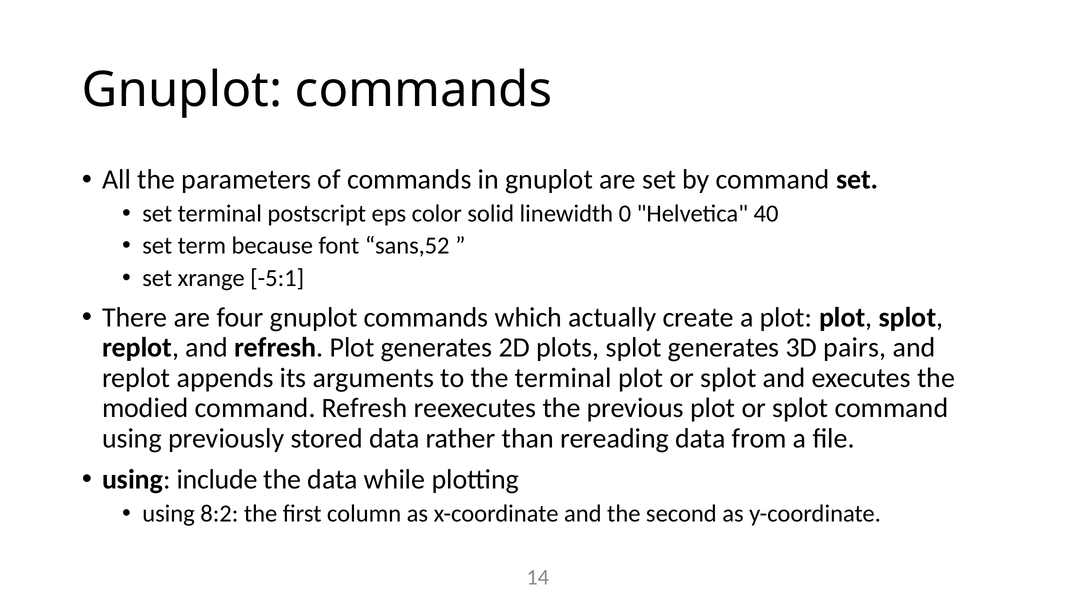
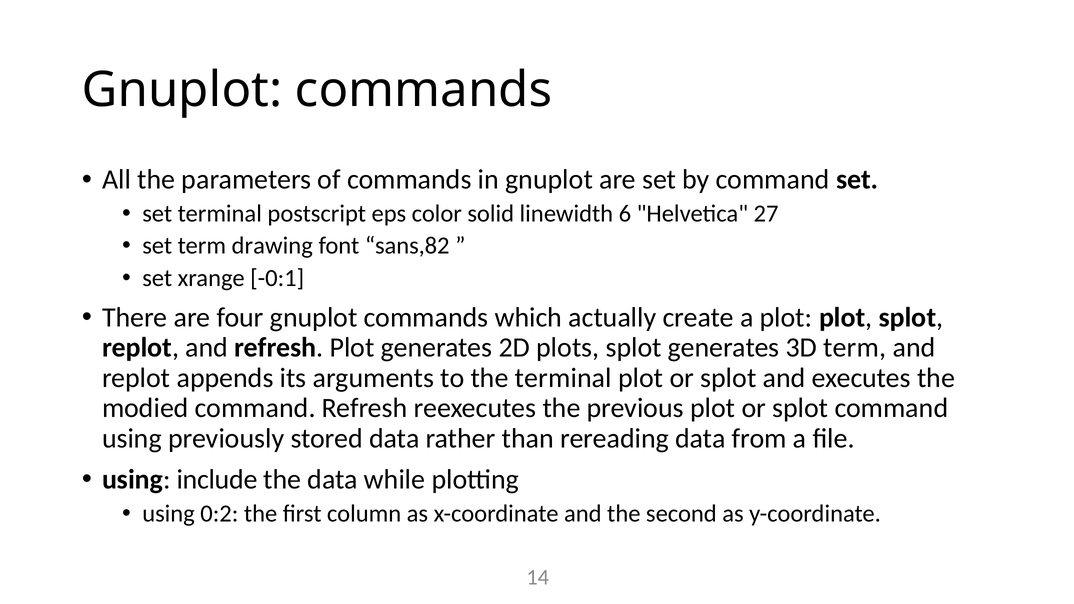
0: 0 -> 6 (625, 214)
40: 40 -> 27 (766, 214)
because: because -> drawing (272, 246)
sans,52: sans,52 -> sans,82 (407, 246)
-5:1: -5:1 -> -0:1 (277, 278)
3D pairs: pairs -> term (855, 348)
8:2: 8:2 -> 0:2 (219, 514)
